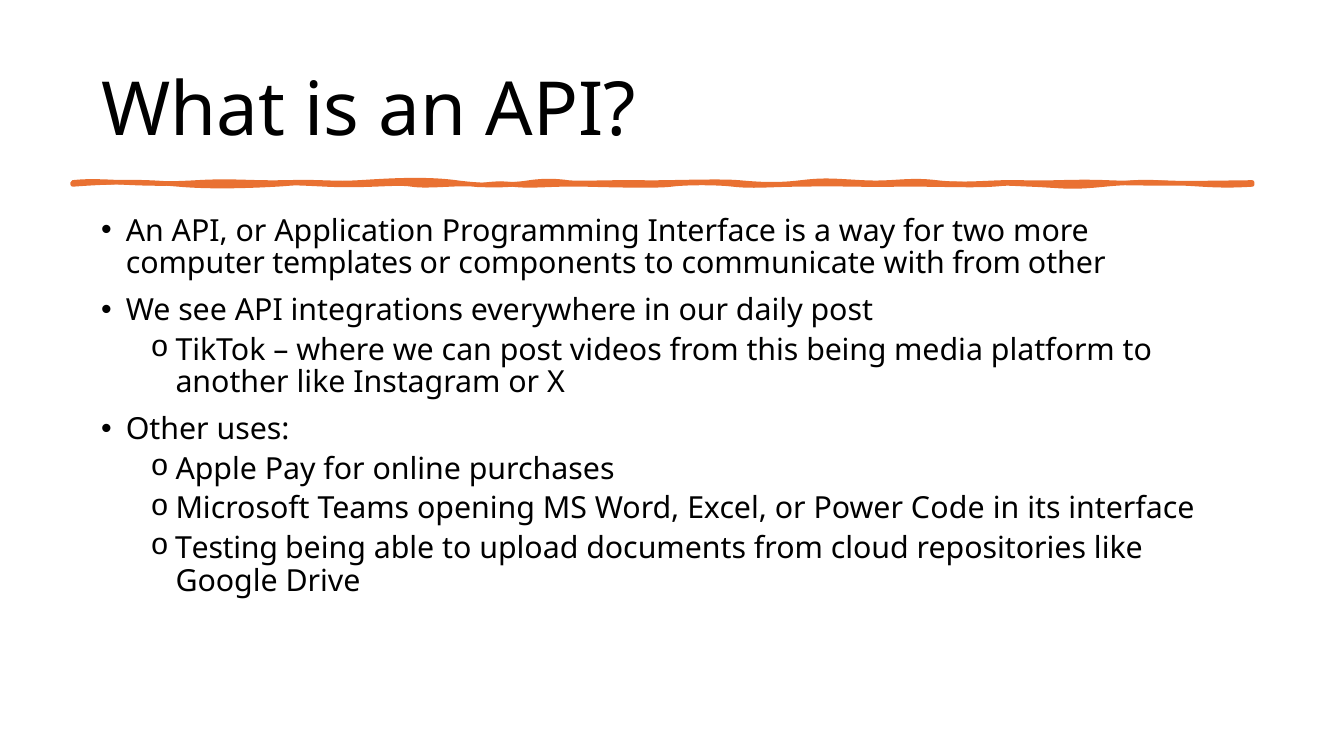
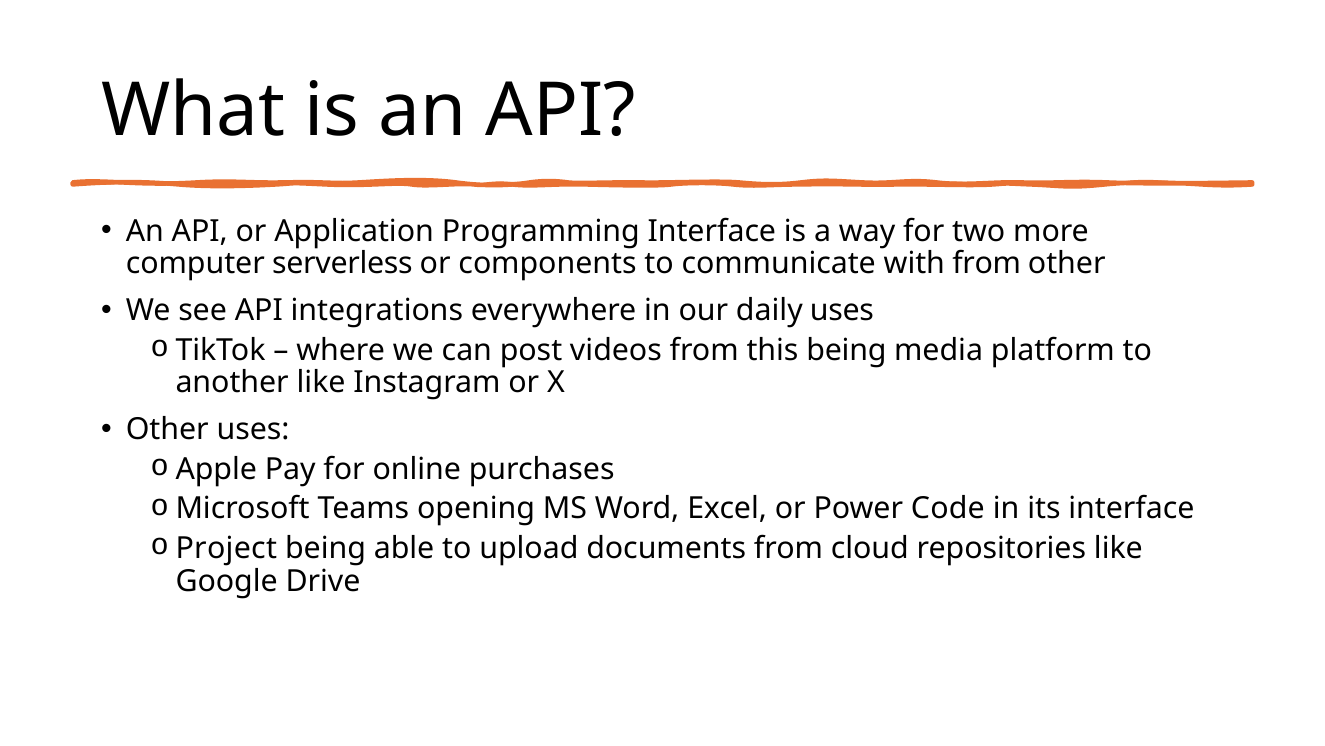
templates: templates -> serverless (342, 264)
daily post: post -> uses (842, 310)
Testing: Testing -> Project (226, 548)
